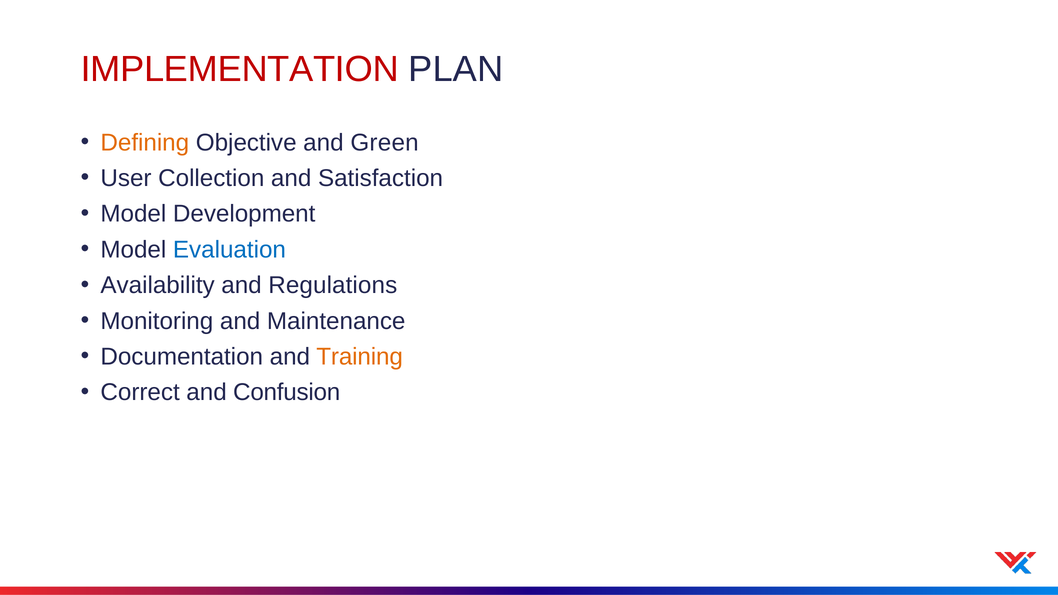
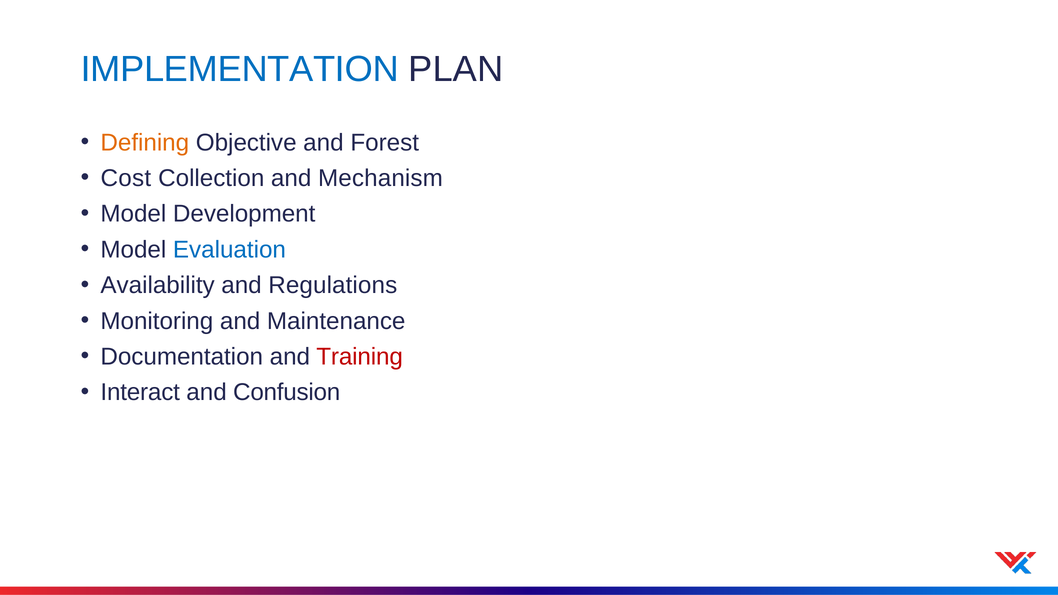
IMPLEMENTATION colour: red -> blue (240, 69)
Green: Green -> Forest (385, 143)
User: User -> Cost (126, 178)
Satisfaction: Satisfaction -> Mechanism (380, 178)
Training colour: orange -> red (360, 357)
Correct: Correct -> Interact (140, 393)
